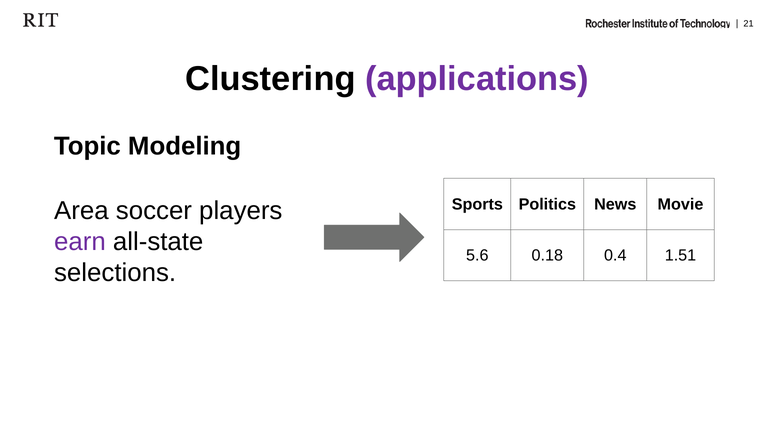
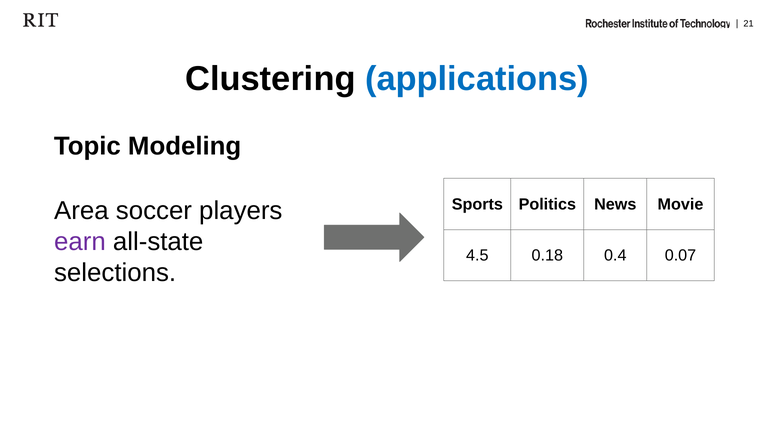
applications colour: purple -> blue (477, 79)
5.6: 5.6 -> 4.5 (477, 255)
1.51: 1.51 -> 0.07 (680, 255)
